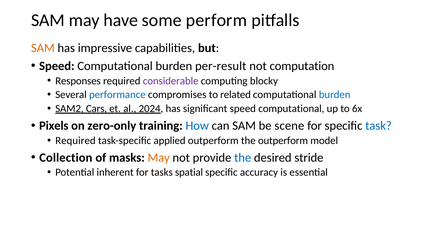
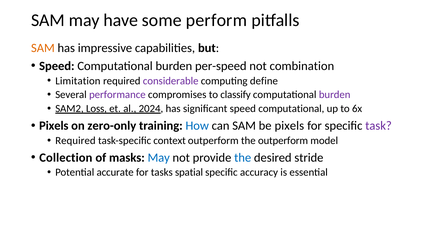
per-result: per-result -> per-speed (221, 66)
computation: computation -> combination (302, 66)
Responses: Responses -> Limitation (78, 81)
blocky: blocky -> define (264, 81)
performance colour: blue -> purple (117, 95)
related: related -> classify (236, 95)
burden colour: blue -> purple (335, 95)
Cars: Cars -> Loss (96, 109)
be scene: scene -> pixels (289, 126)
task colour: blue -> purple (378, 126)
applied: applied -> context (170, 140)
May colour: orange -> blue (159, 158)
inherent: inherent -> accurate (115, 172)
